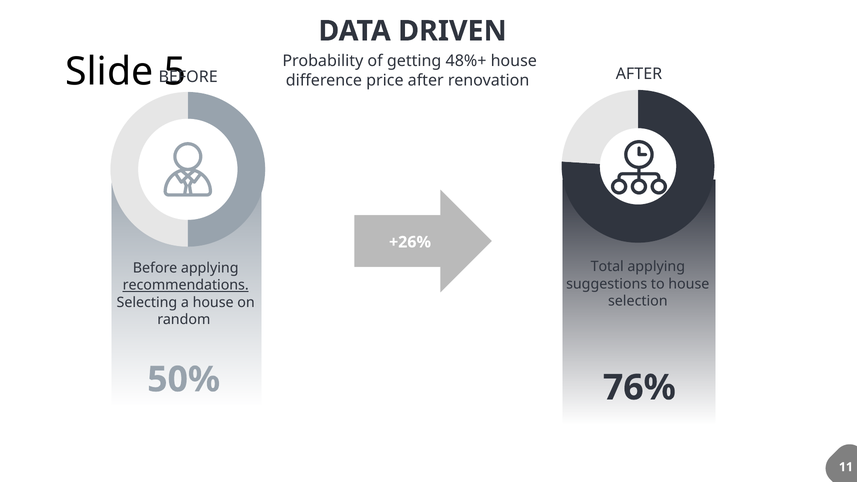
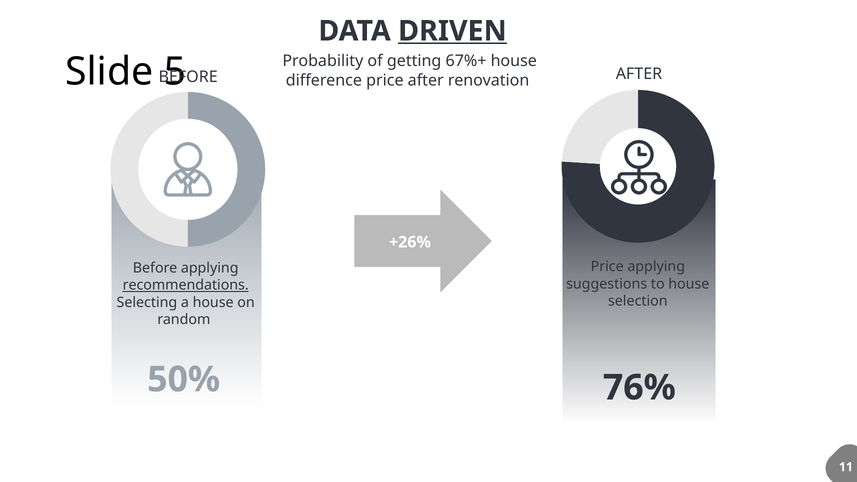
DRIVEN underline: none -> present (452, 31)
48%+: 48%+ -> 67%+ (466, 61)
Total: Total -> Price (607, 267)
